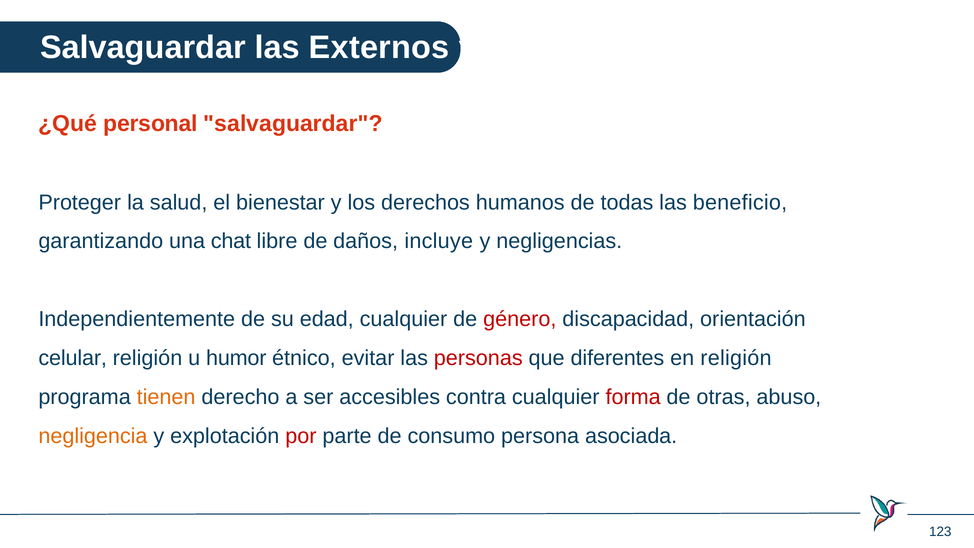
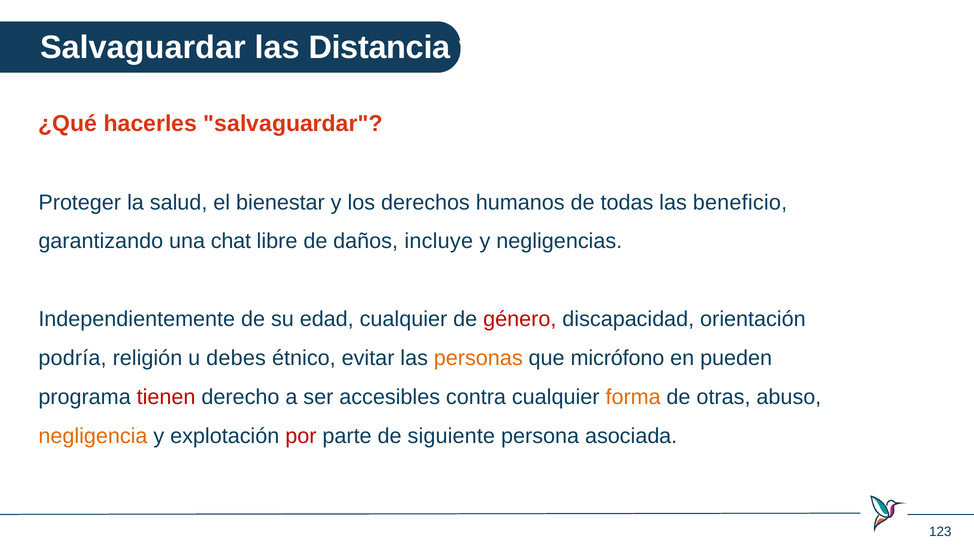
Externos: Externos -> Distancia (379, 48)
personal: personal -> hacerles (150, 124)
celular: celular -> podría (73, 358)
humor: humor -> debes (236, 358)
personas colour: red -> orange (478, 358)
diferentes: diferentes -> micrófono (617, 358)
en religión: religión -> pueden (736, 358)
tienen colour: orange -> red (166, 397)
forma colour: red -> orange (633, 397)
consumo: consumo -> siguiente (451, 436)
